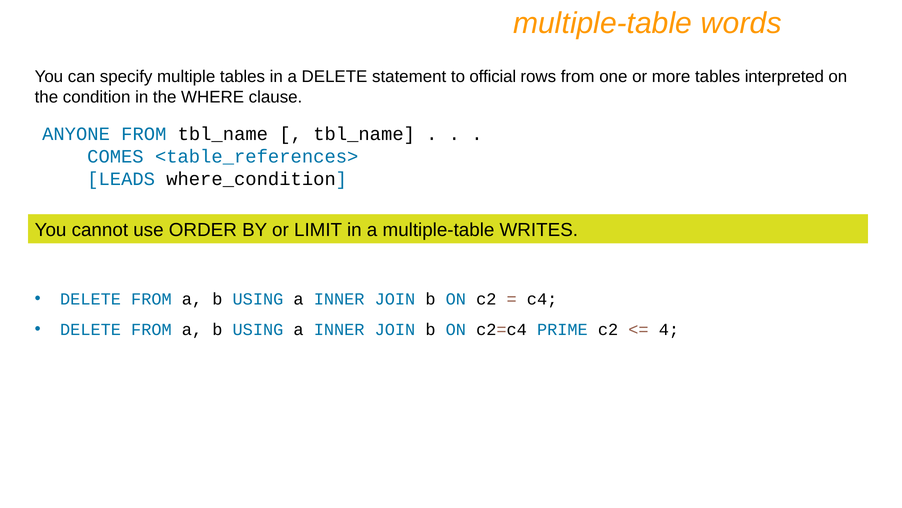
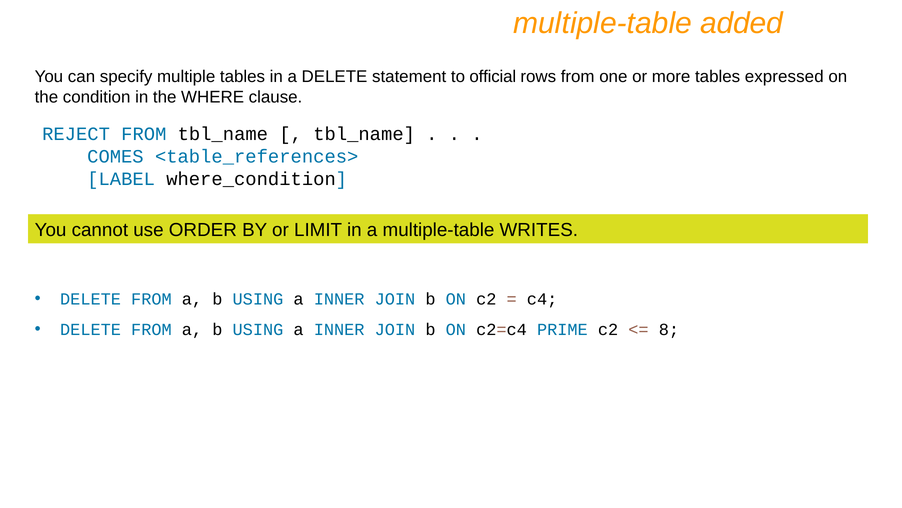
words: words -> added (742, 23)
interpreted: interpreted -> expressed (784, 77)
ANYONE: ANYONE -> REJECT (76, 134)
LEADS: LEADS -> LABEL (121, 179)
4: 4 -> 8 (669, 329)
